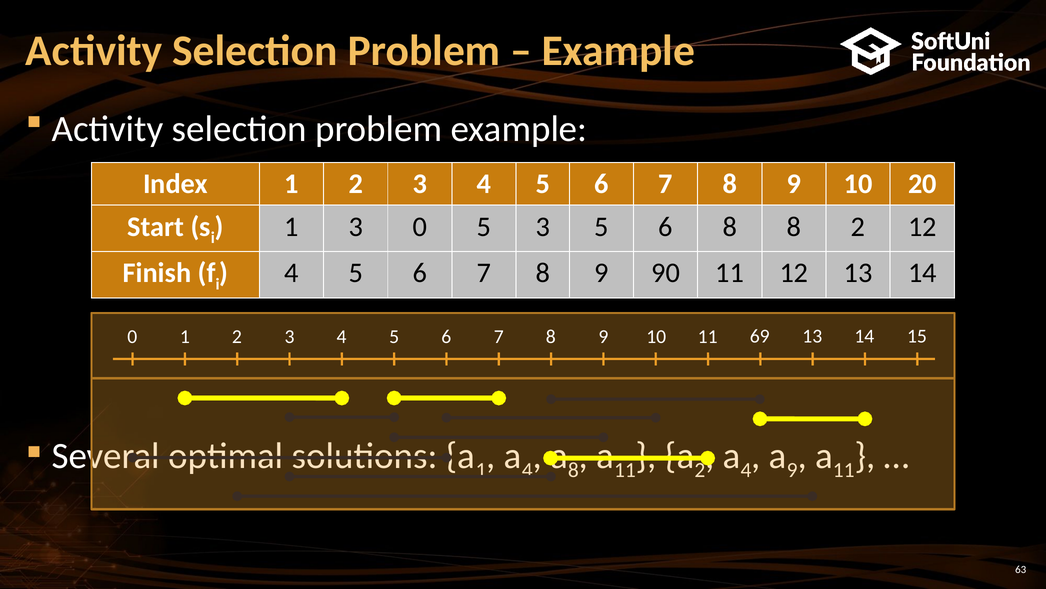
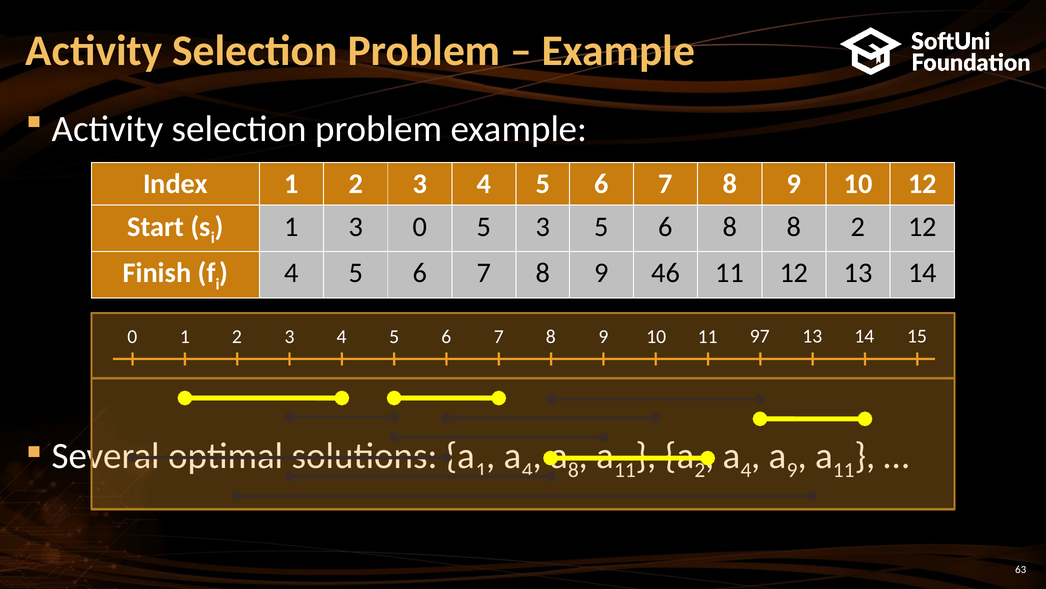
10 20: 20 -> 12 (922, 184)
90: 90 -> 46 (666, 273)
69: 69 -> 97 (760, 336)
